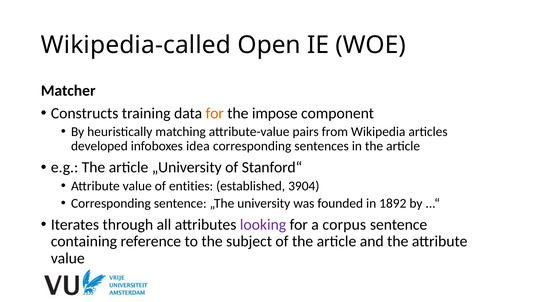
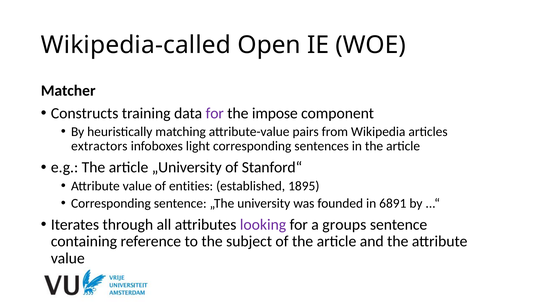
for colour: orange -> purple (215, 113)
developed: developed -> extractors (99, 146)
idea: idea -> light (198, 146)
3904: 3904 -> 1895 (304, 186)
1892: 1892 -> 6891 (393, 203)
corpus: corpus -> groups (344, 224)
